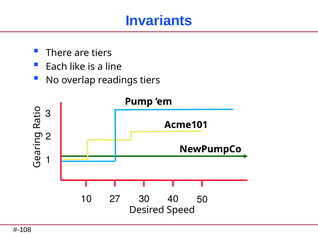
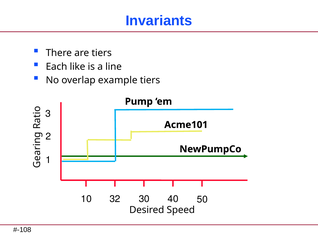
readings: readings -> example (118, 80)
27: 27 -> 32 (115, 199)
